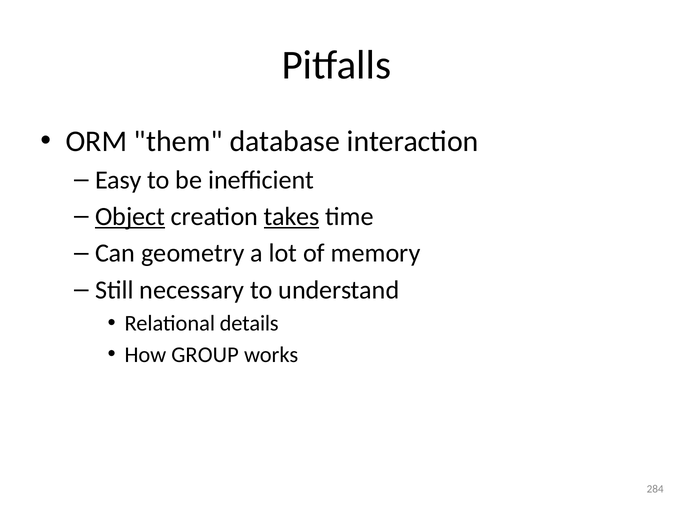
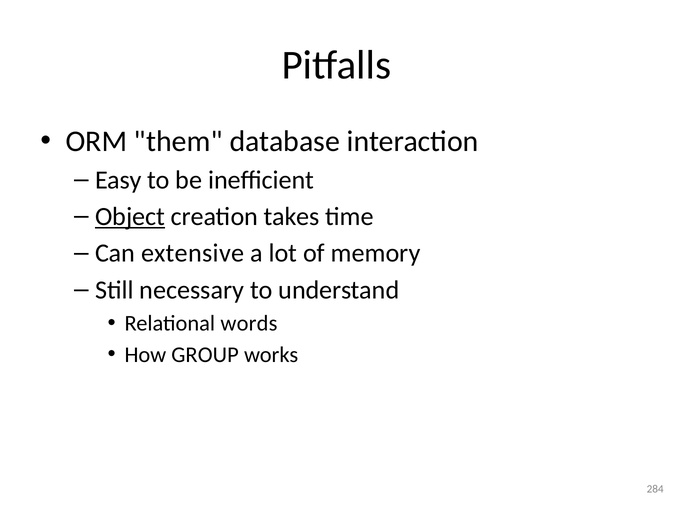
takes underline: present -> none (292, 216)
geometry: geometry -> extensive (193, 253)
details: details -> words (249, 323)
